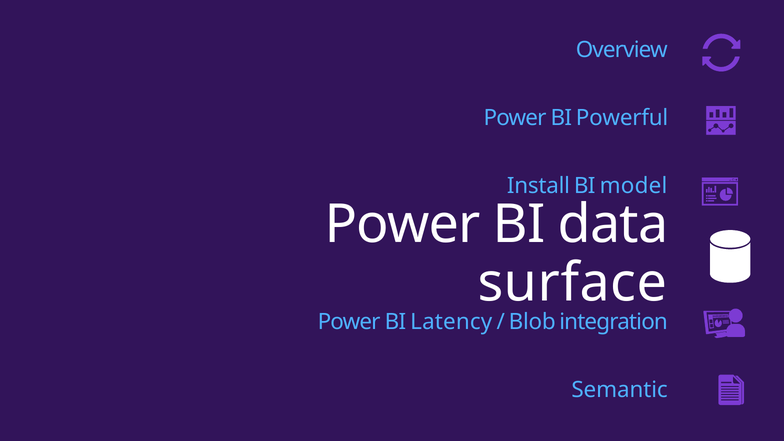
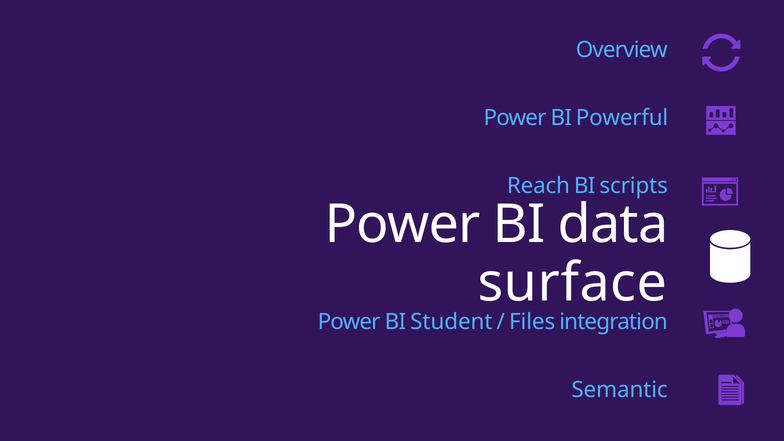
Install: Install -> Reach (538, 186)
model: model -> scripts (634, 186)
Latency: Latency -> Student (451, 322)
Blob: Blob -> Files (532, 322)
